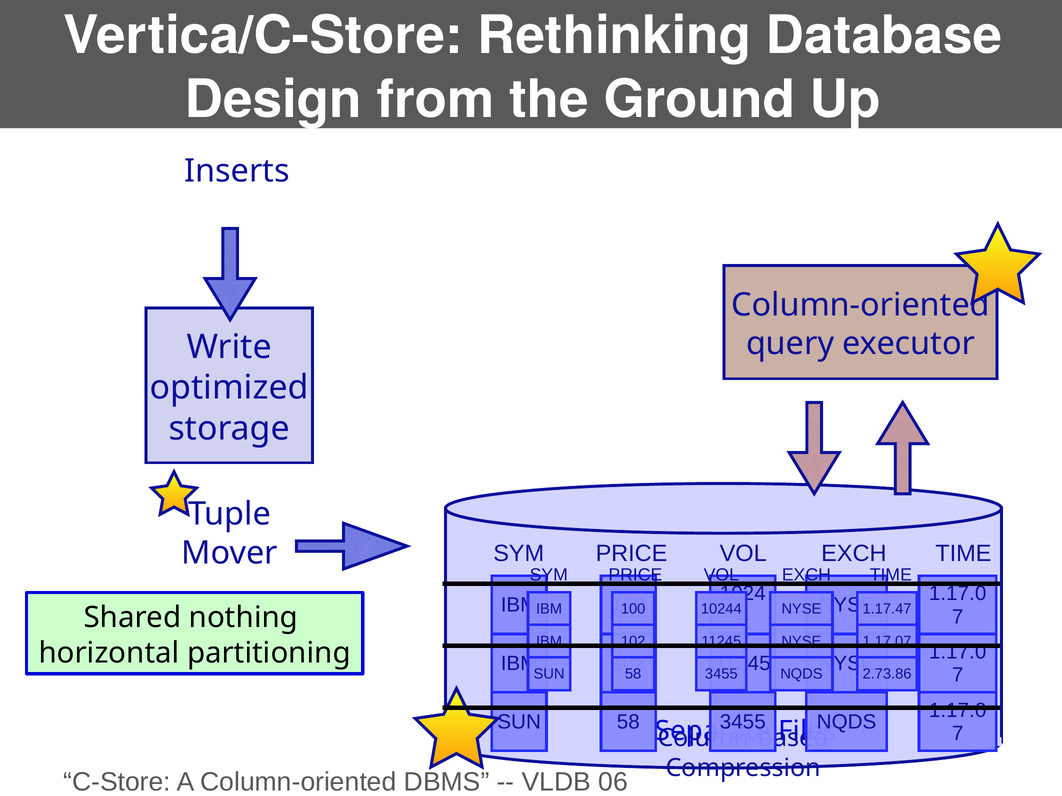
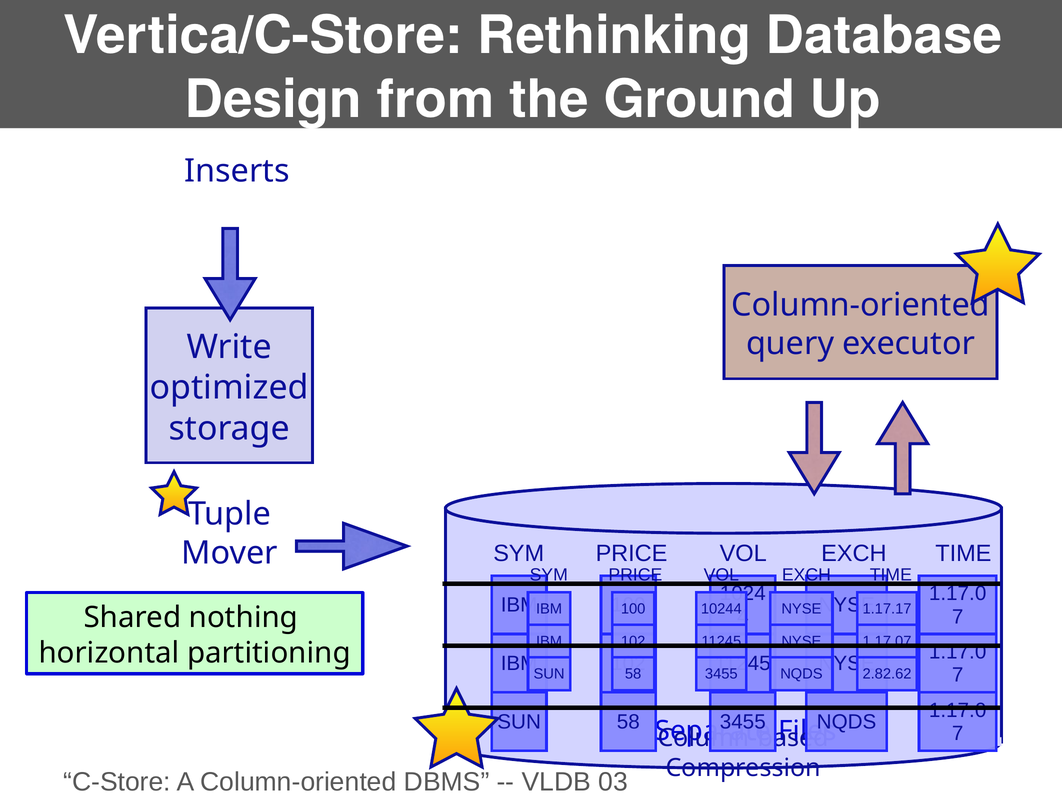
1.17.47: 1.17.47 -> 1.17.17 (887, 609)
2.73.86: 2.73.86 -> 2.82.62 (887, 674)
06: 06 -> 03 (613, 782)
